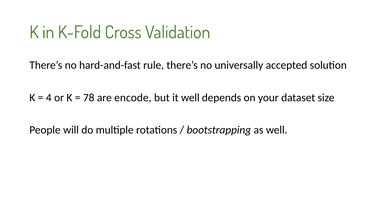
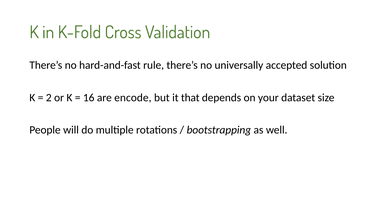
4: 4 -> 2 (49, 98)
78: 78 -> 16 (89, 98)
it well: well -> that (190, 98)
